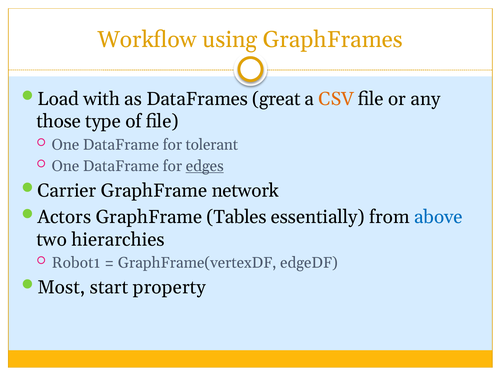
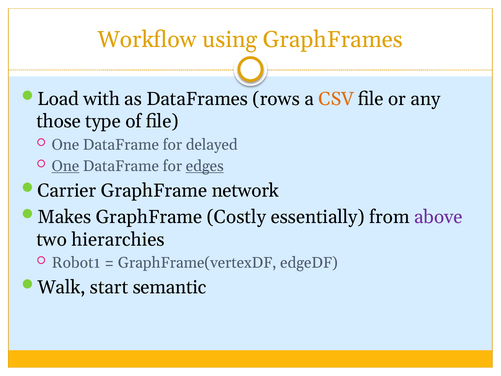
great: great -> rows (276, 99)
tolerant: tolerant -> delayed (212, 145)
One underline: none -> present (65, 166)
Actors: Actors -> Makes (64, 217)
Tables: Tables -> Costly (236, 217)
above colour: blue -> purple (438, 217)
Most: Most -> Walk (61, 287)
property: property -> semantic (169, 287)
